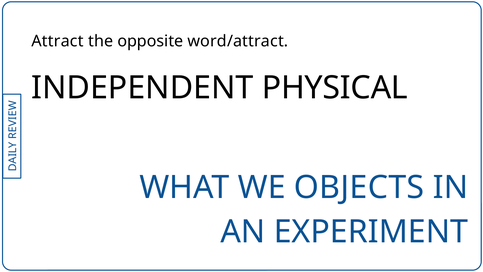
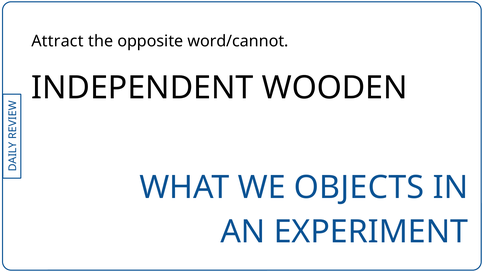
word/attract: word/attract -> word/cannot (238, 41)
PHYSICAL: PHYSICAL -> WOODEN (335, 88)
